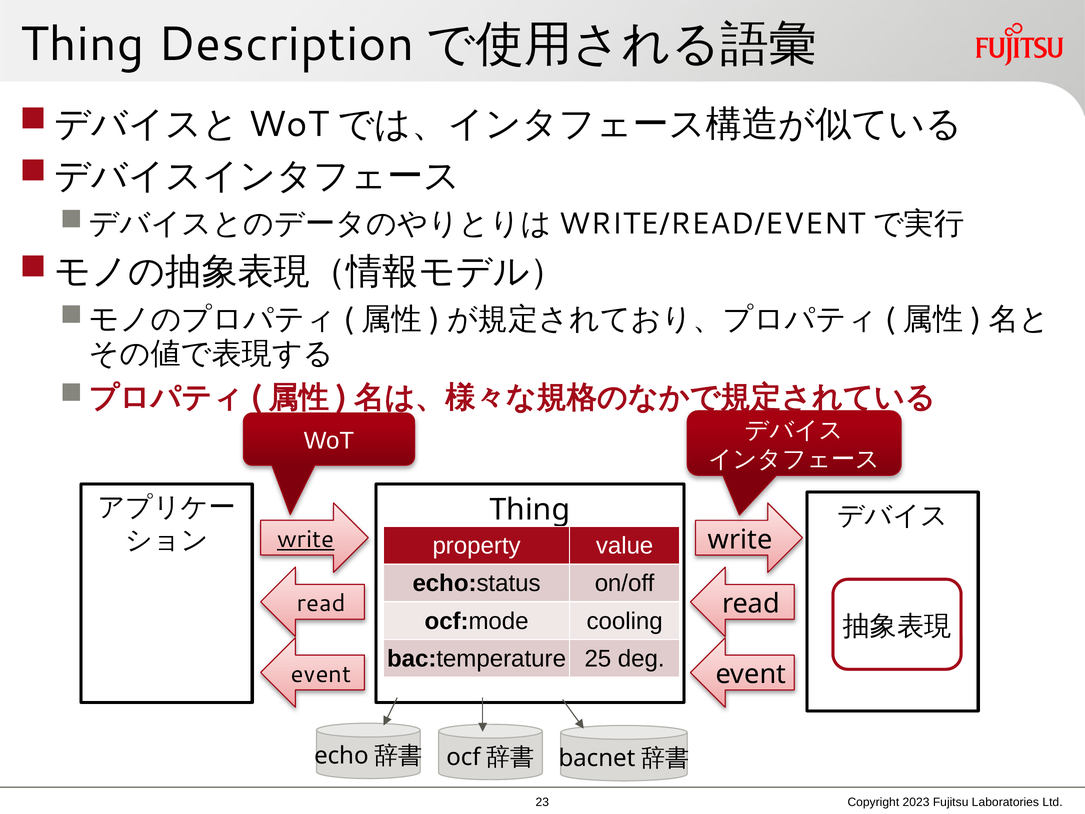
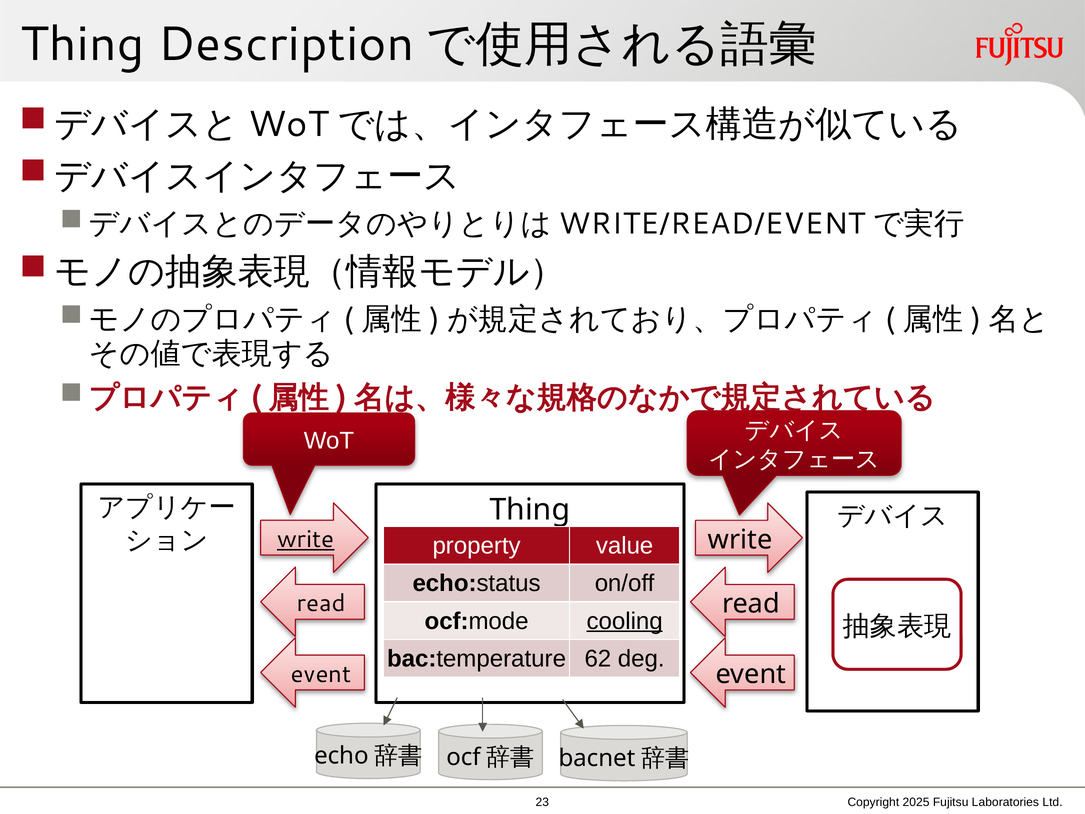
cooling underline: none -> present (625, 621)
25: 25 -> 62 (598, 659)
2023: 2023 -> 2025 (916, 802)
